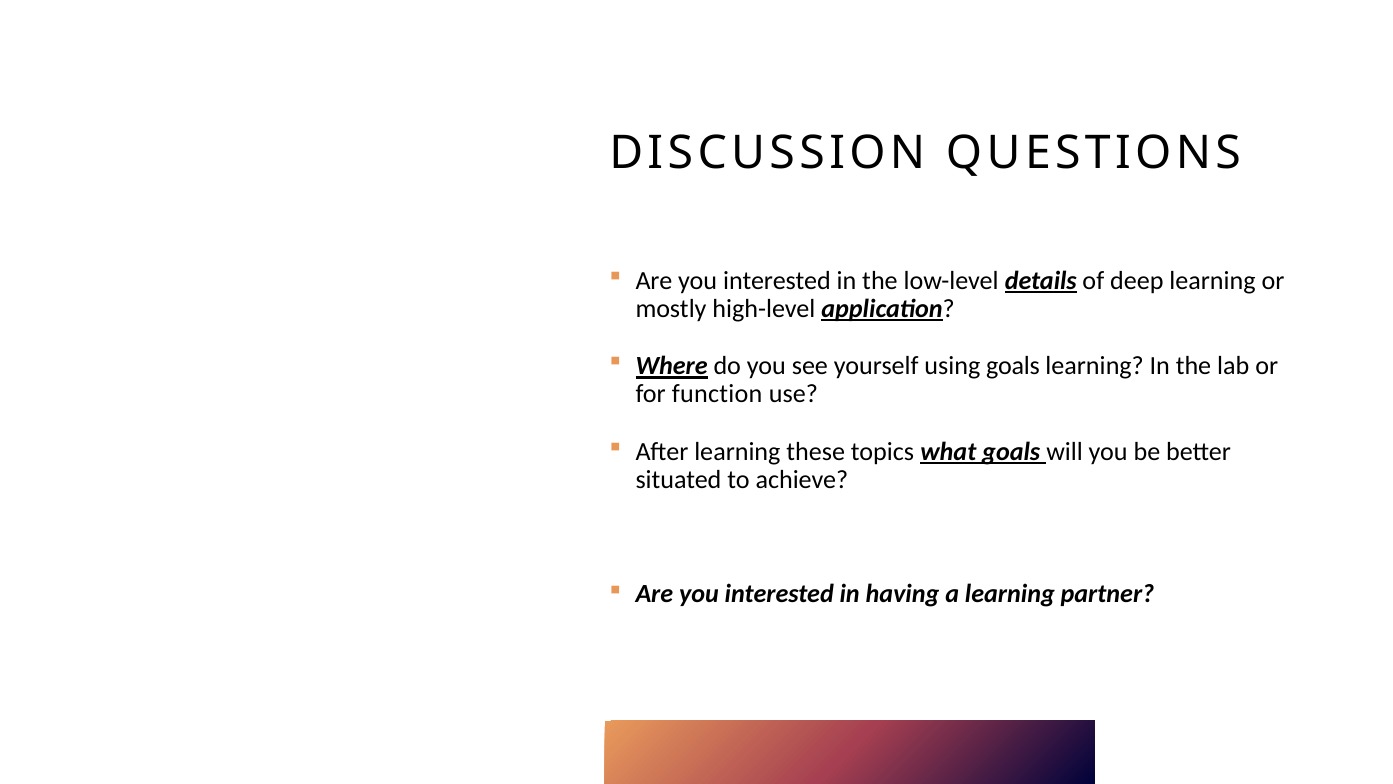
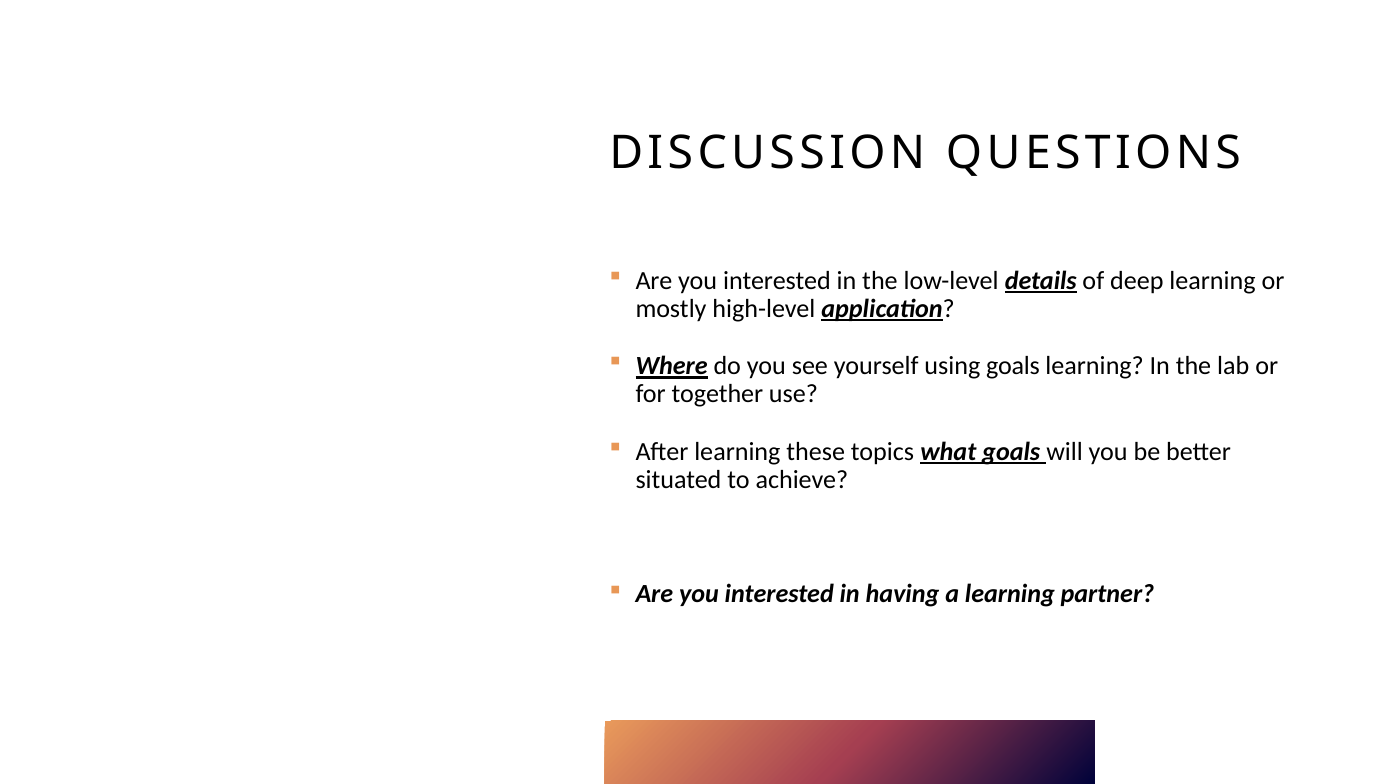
function: function -> together (717, 394)
